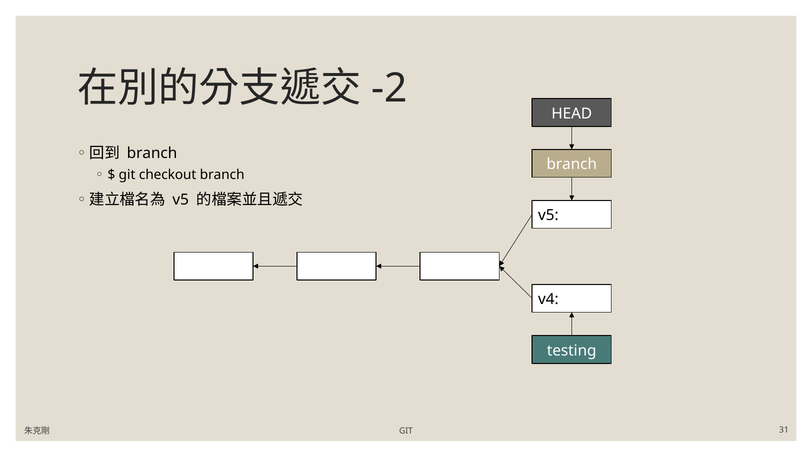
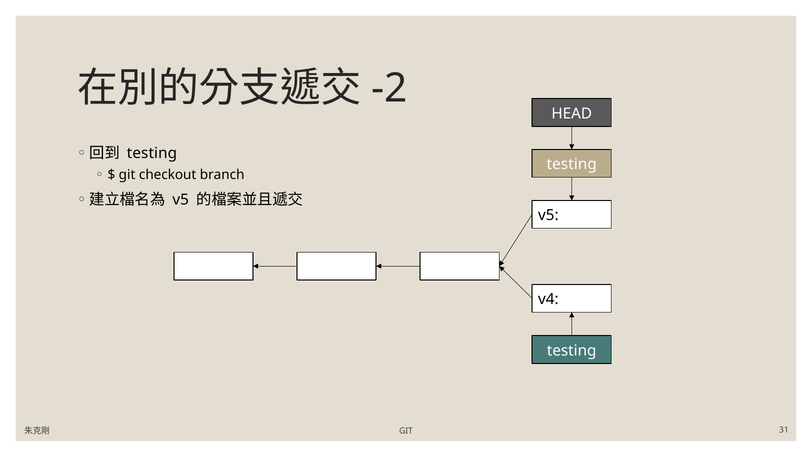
branch: branch -> testing (152, 153)
branch: branch -> testing (572, 164)
